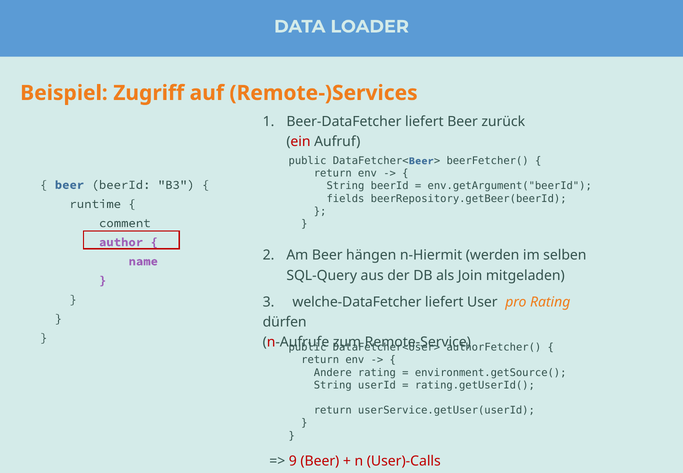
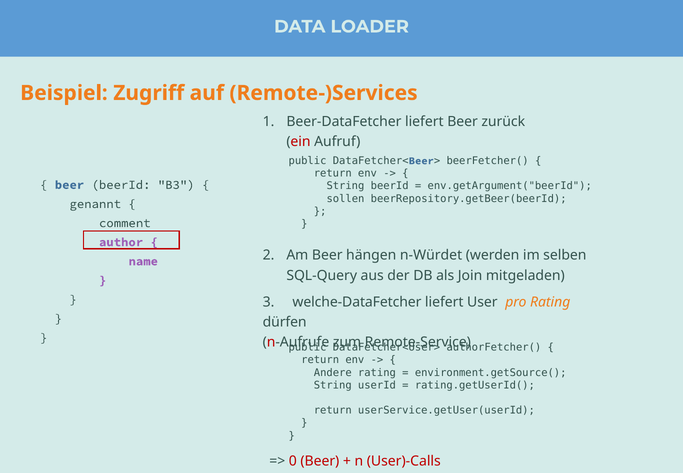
fields: fields -> sollen (345, 199)
runtime: runtime -> genannt (95, 204)
n-Hiermit: n-Hiermit -> n-Würdet (431, 255)
9: 9 -> 0 (293, 461)
